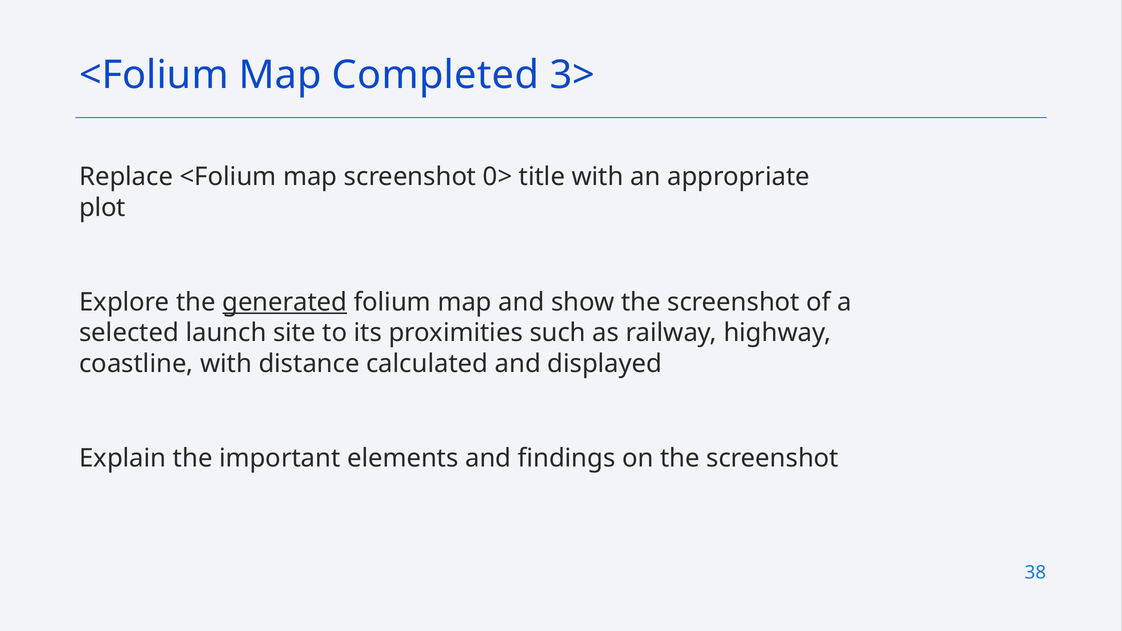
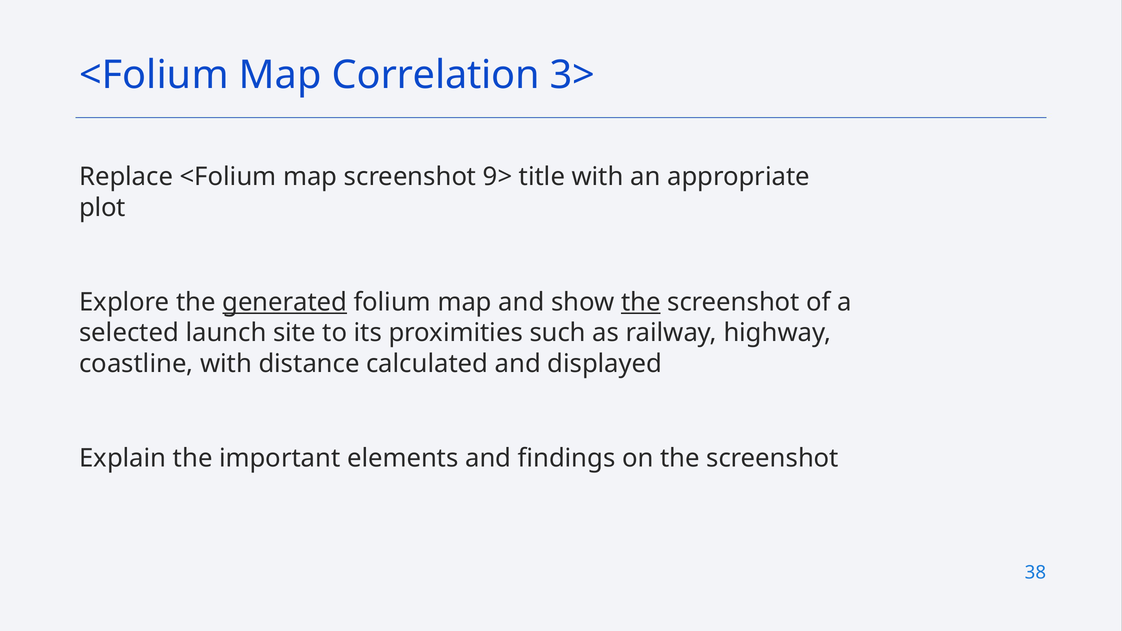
Completed: Completed -> Correlation (436, 75)
0>: 0> -> 9> (498, 177)
the underline: none -> present (641, 302)
